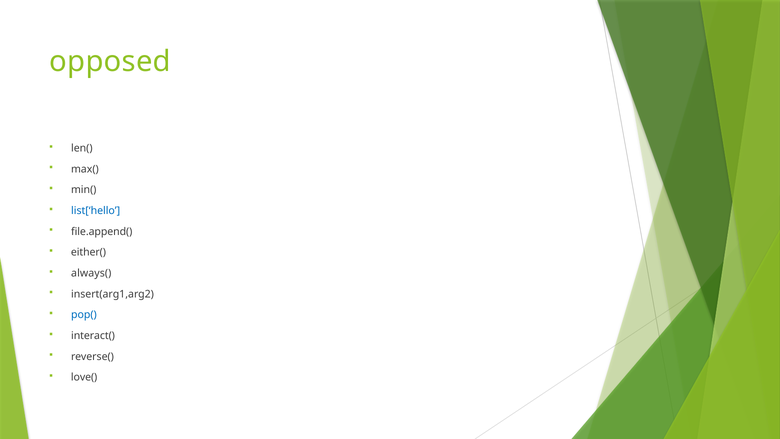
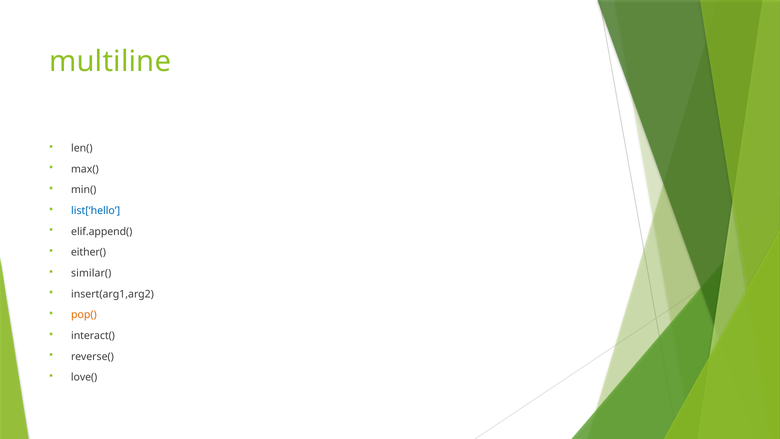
opposed: opposed -> multiline (110, 62)
file.append(: file.append( -> elif.append( (102, 232)
always(: always( -> similar( (91, 273)
pop( colour: blue -> orange (84, 315)
